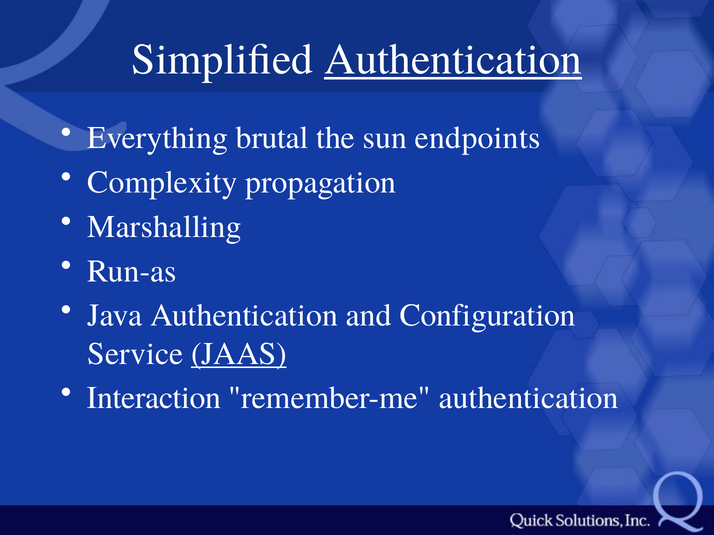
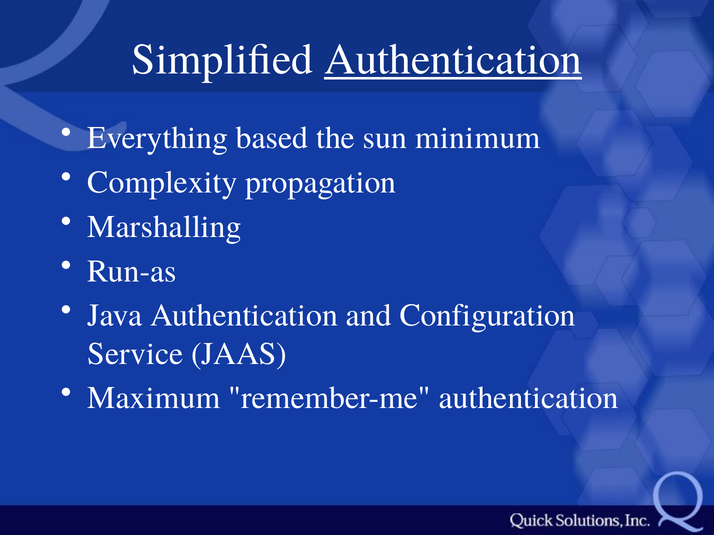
brutal: brutal -> based (272, 138)
endpoints: endpoints -> minimum (478, 138)
JAAS underline: present -> none (239, 354)
Interaction: Interaction -> Maximum (154, 398)
